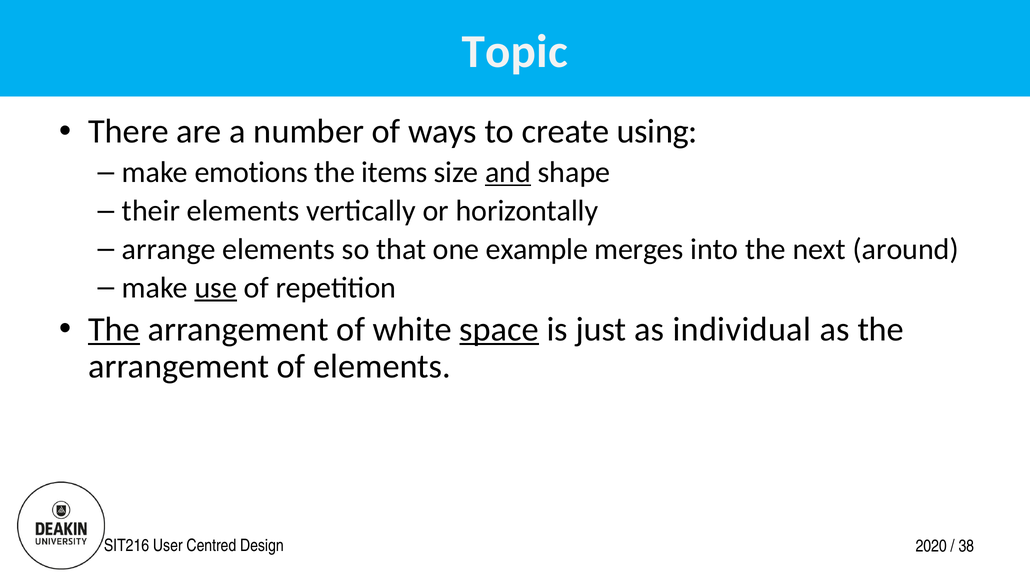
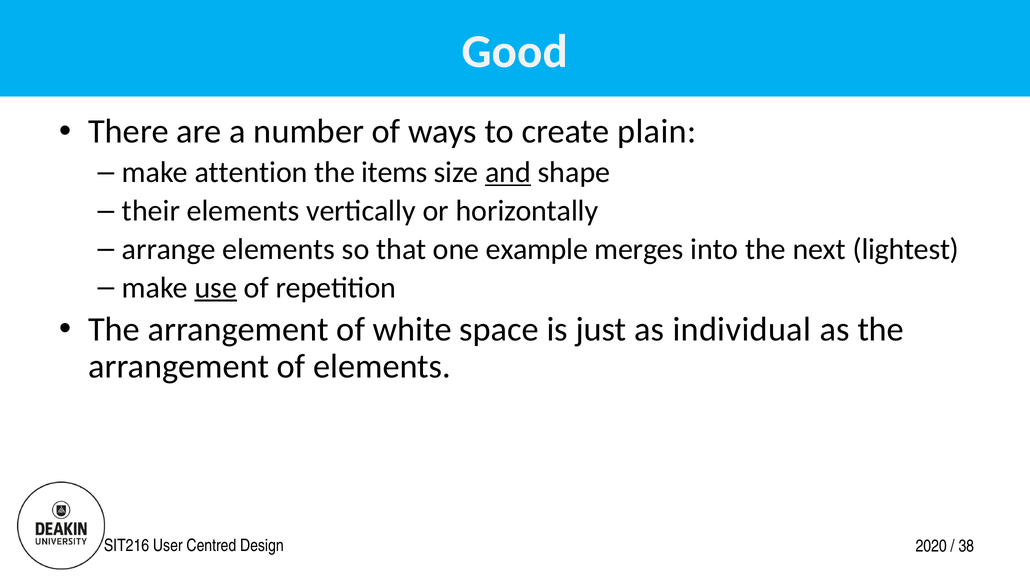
Topic: Topic -> Good (515, 52)
using: using -> plain (657, 132)
emotions: emotions -> attention (251, 172)
around: around -> lightest (906, 249)
The underline: present -> none (114, 330)
space underline: present -> none (499, 330)
